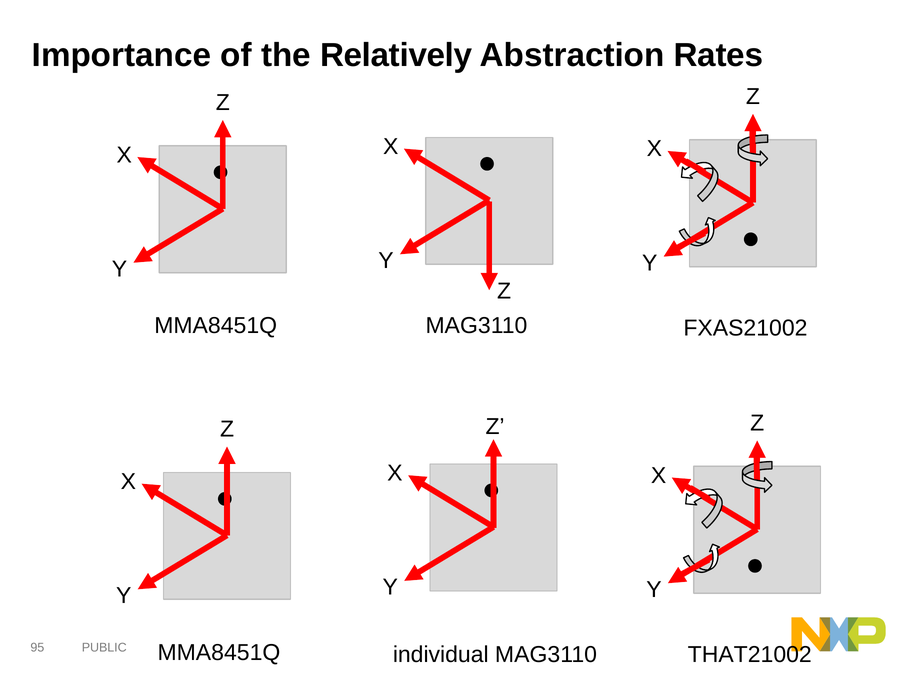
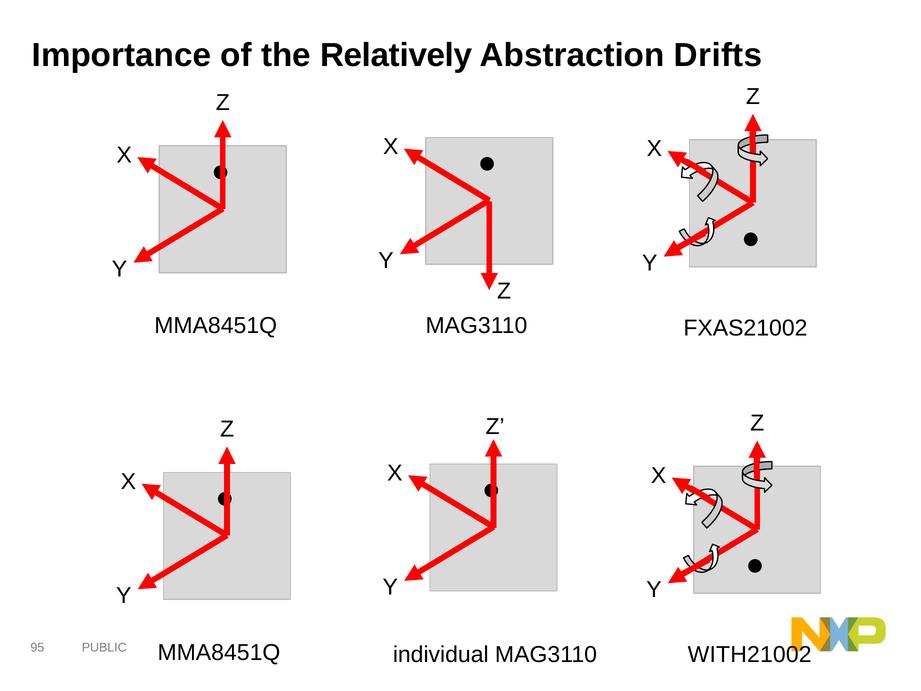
Rates: Rates -> Drifts (718, 55)
THAT21002: THAT21002 -> WITH21002 (750, 655)
